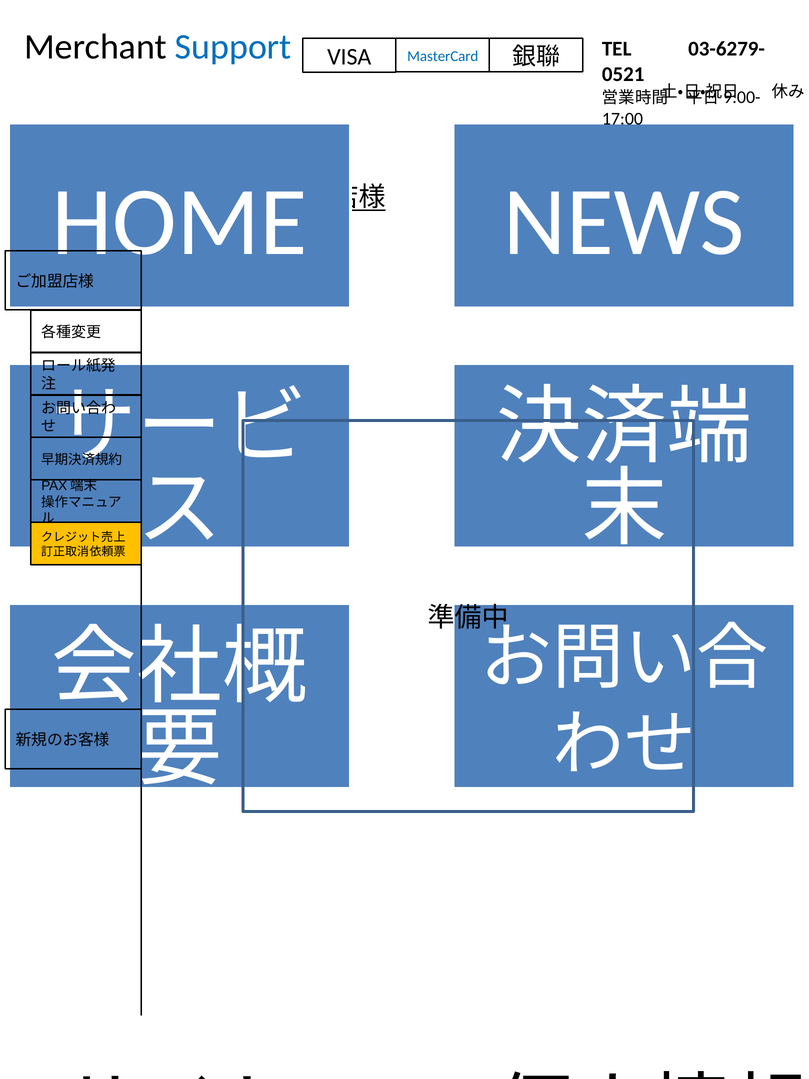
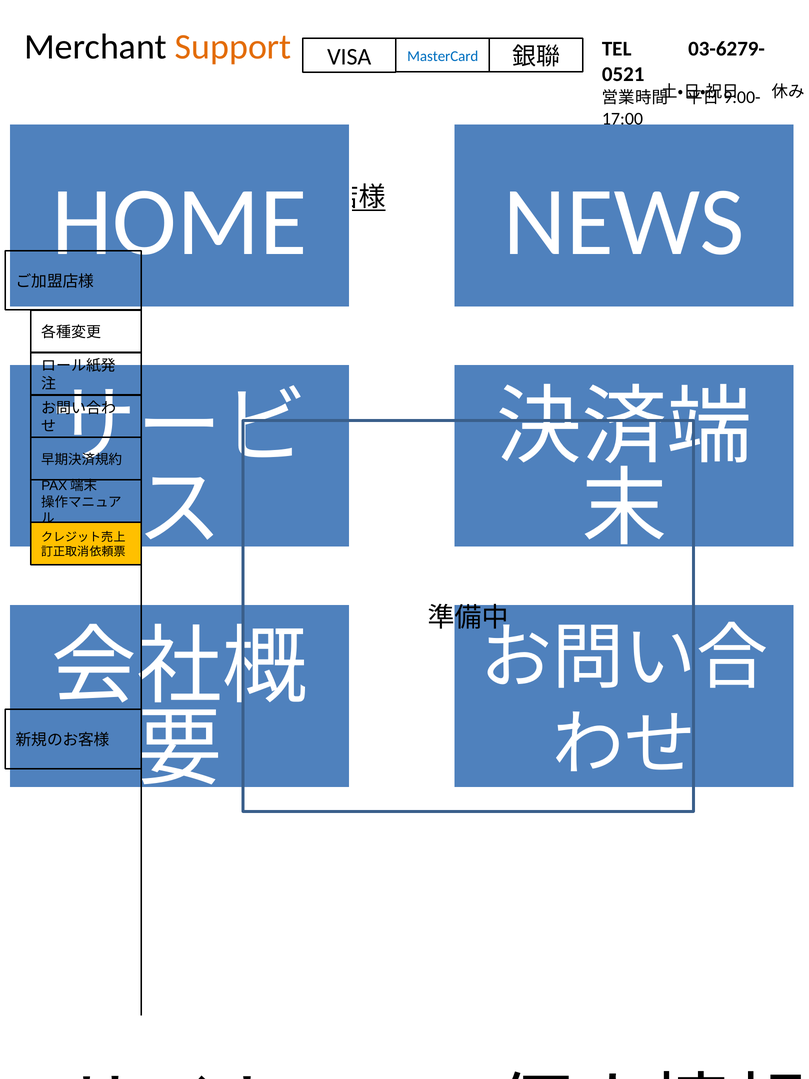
Support colour: blue -> orange (233, 47)
